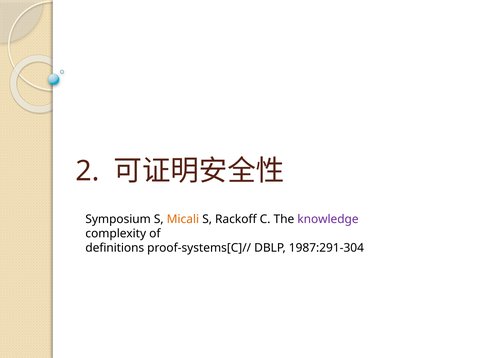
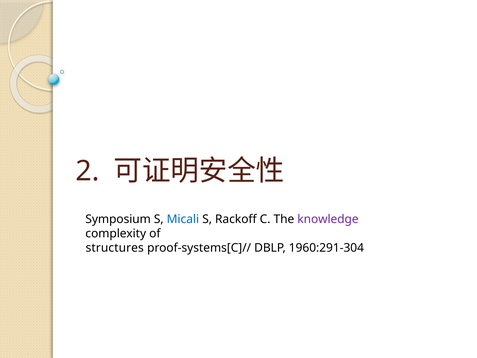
Micali colour: orange -> blue (183, 219)
definitions: definitions -> structures (115, 248)
1987:291-304: 1987:291-304 -> 1960:291-304 (326, 248)
